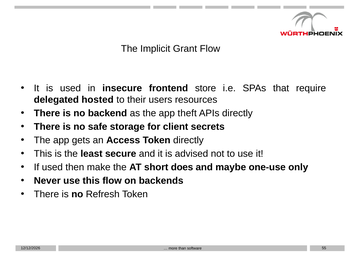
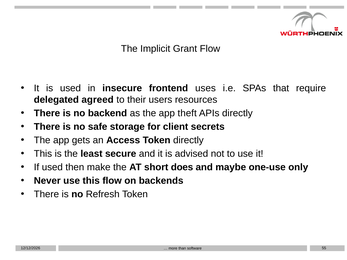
store: store -> uses (205, 88)
hosted: hosted -> agreed (98, 100)
